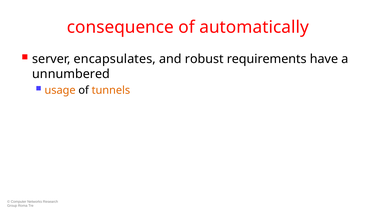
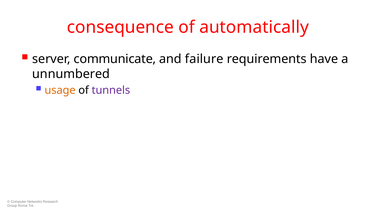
encapsulates: encapsulates -> communicate (115, 59)
robust: robust -> failure (204, 59)
tunnels colour: orange -> purple (111, 90)
